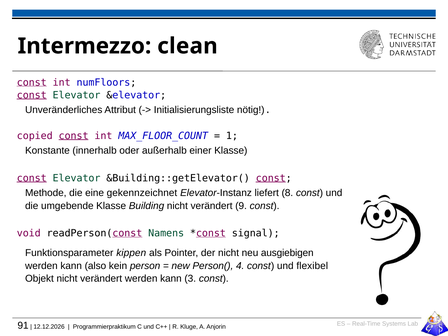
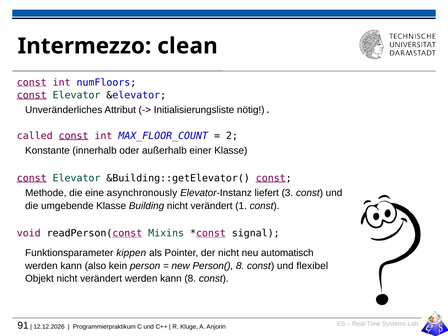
copied: copied -> called (35, 136)
1: 1 -> 2 (232, 136)
gekennzeichnet: gekennzeichnet -> asynchronously (142, 193)
8: 8 -> 3 (287, 193)
9: 9 -> 1 (241, 206)
Namens: Namens -> Mixins (166, 233)
ausgiebigen: ausgiebigen -> automatisch (287, 253)
Person( 4: 4 -> 8 (240, 266)
kann 3: 3 -> 8 (190, 279)
